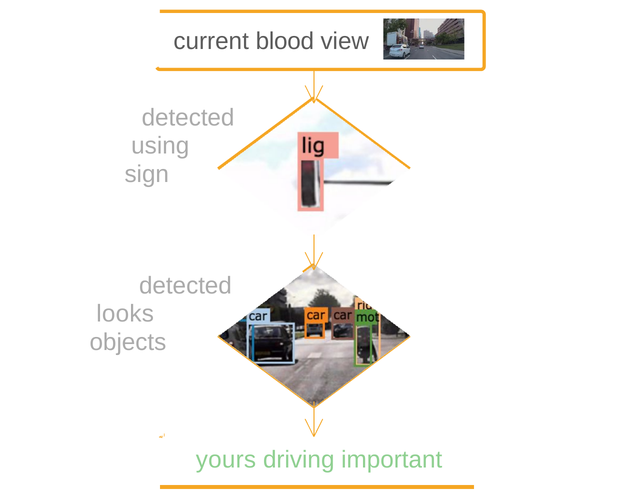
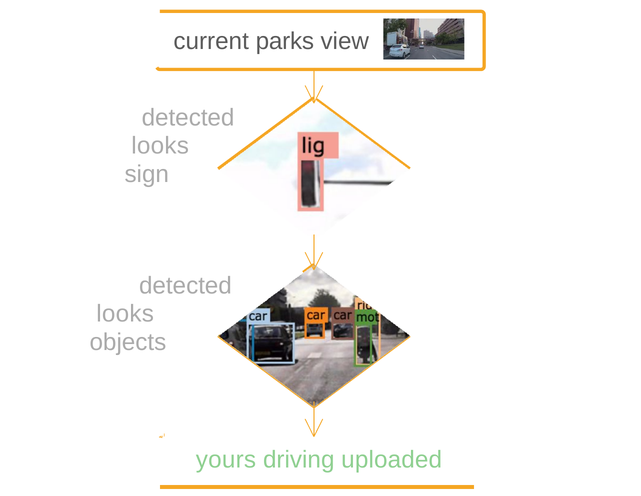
blood: blood -> parks (285, 41)
using: using -> looks (160, 146)
important: important -> uploaded (392, 459)
